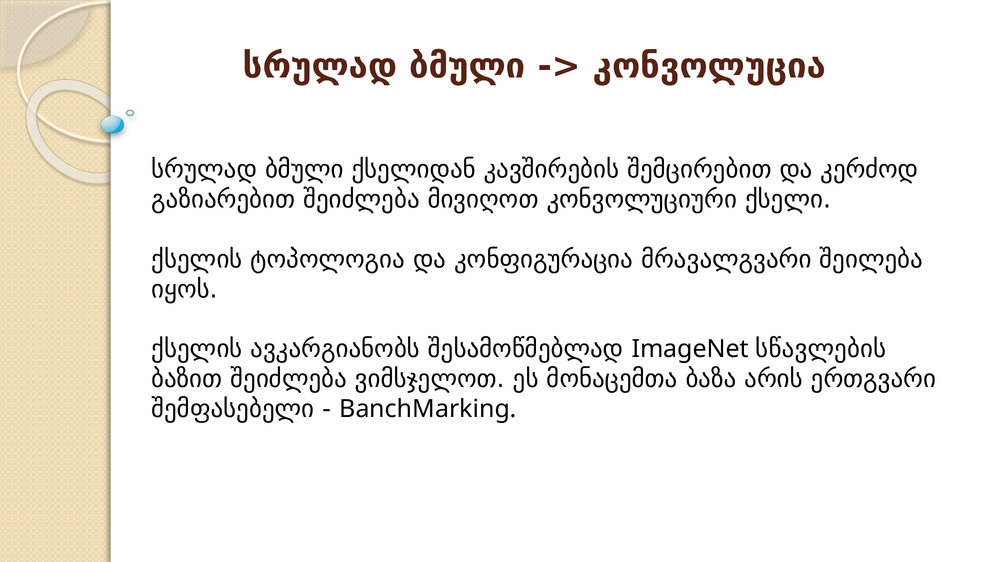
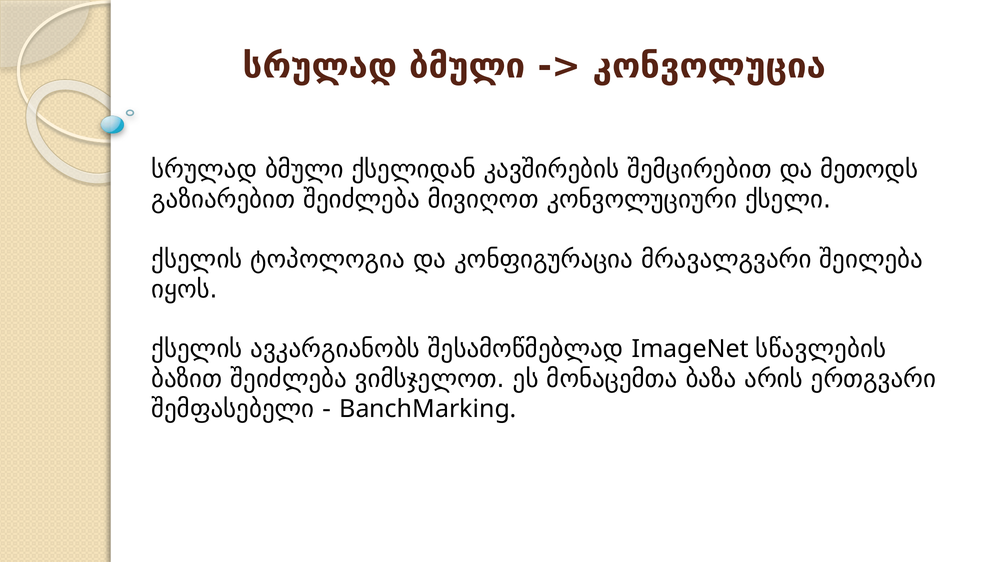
კერძოდ: კერძოდ -> მეთოდს (869, 170)
